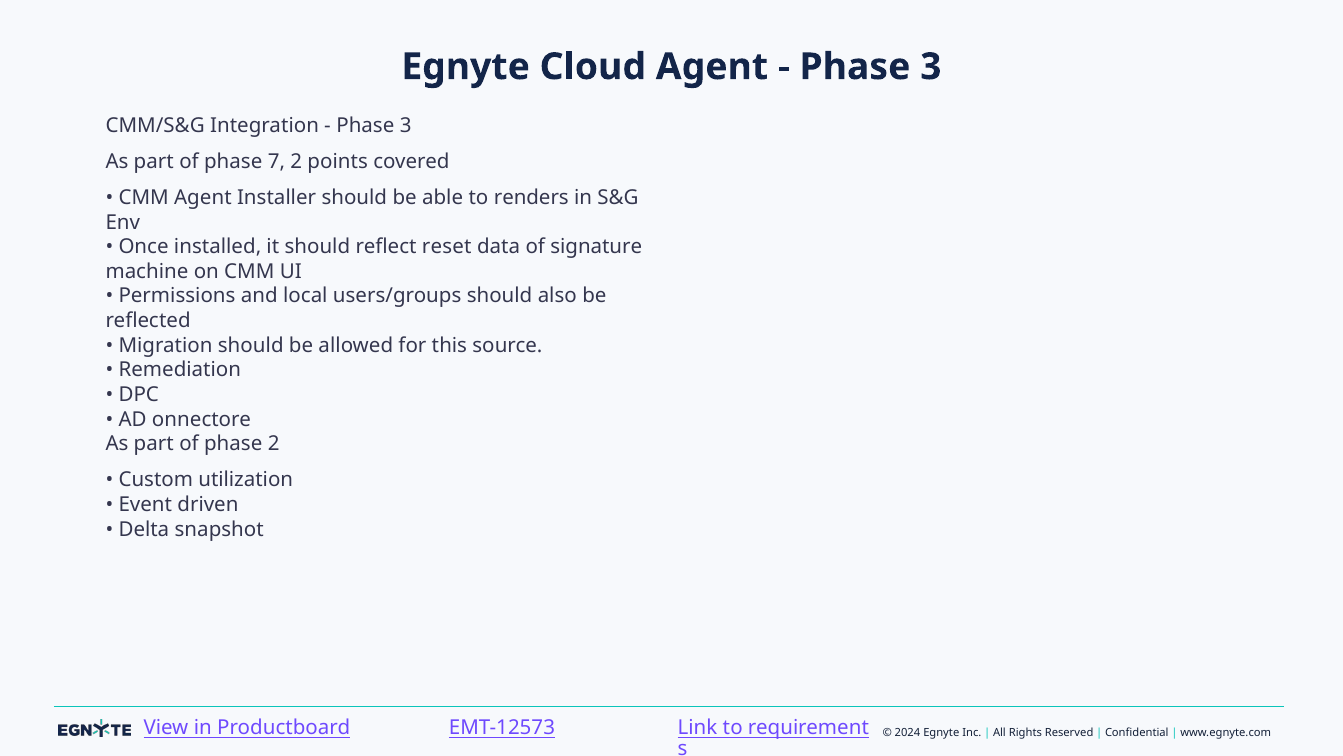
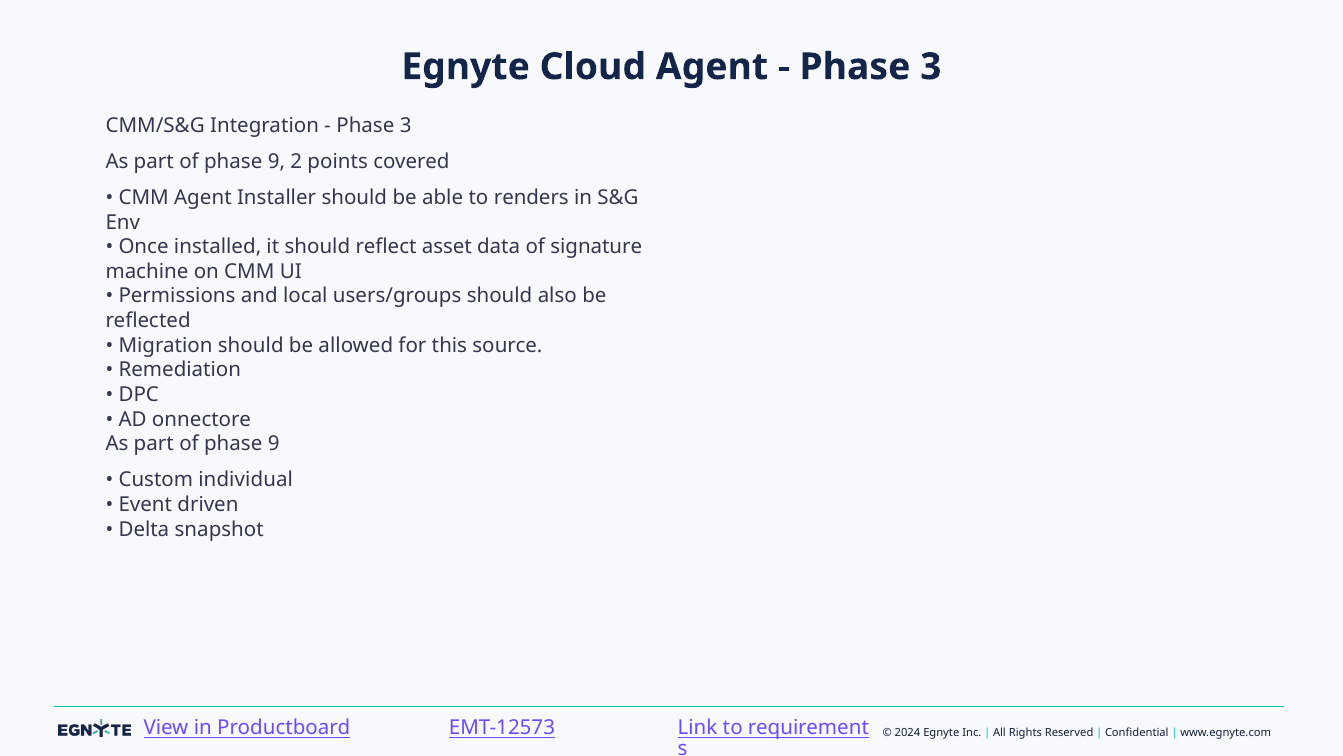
7: 7 -> 9 (276, 162)
reset: reset -> asset (447, 247)
2: 2 -> 9 (274, 444)
utilization: utilization -> individual (246, 480)
